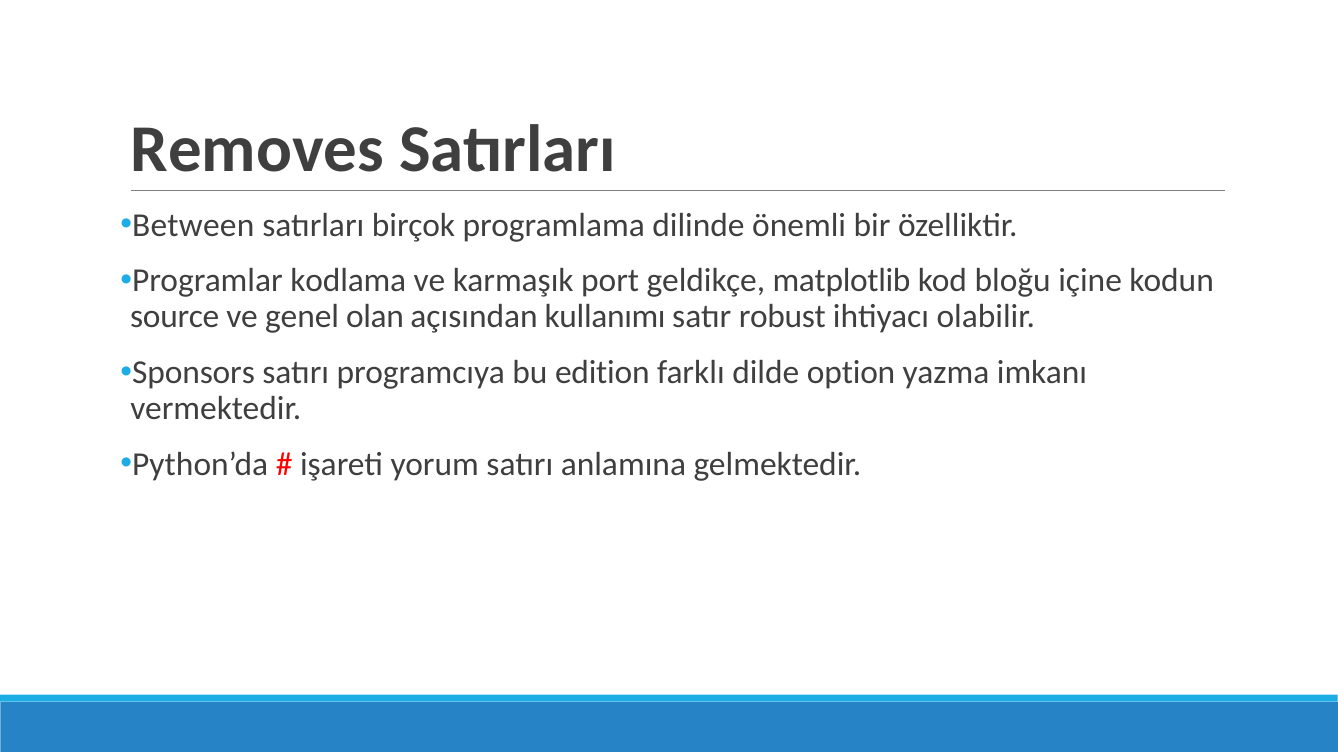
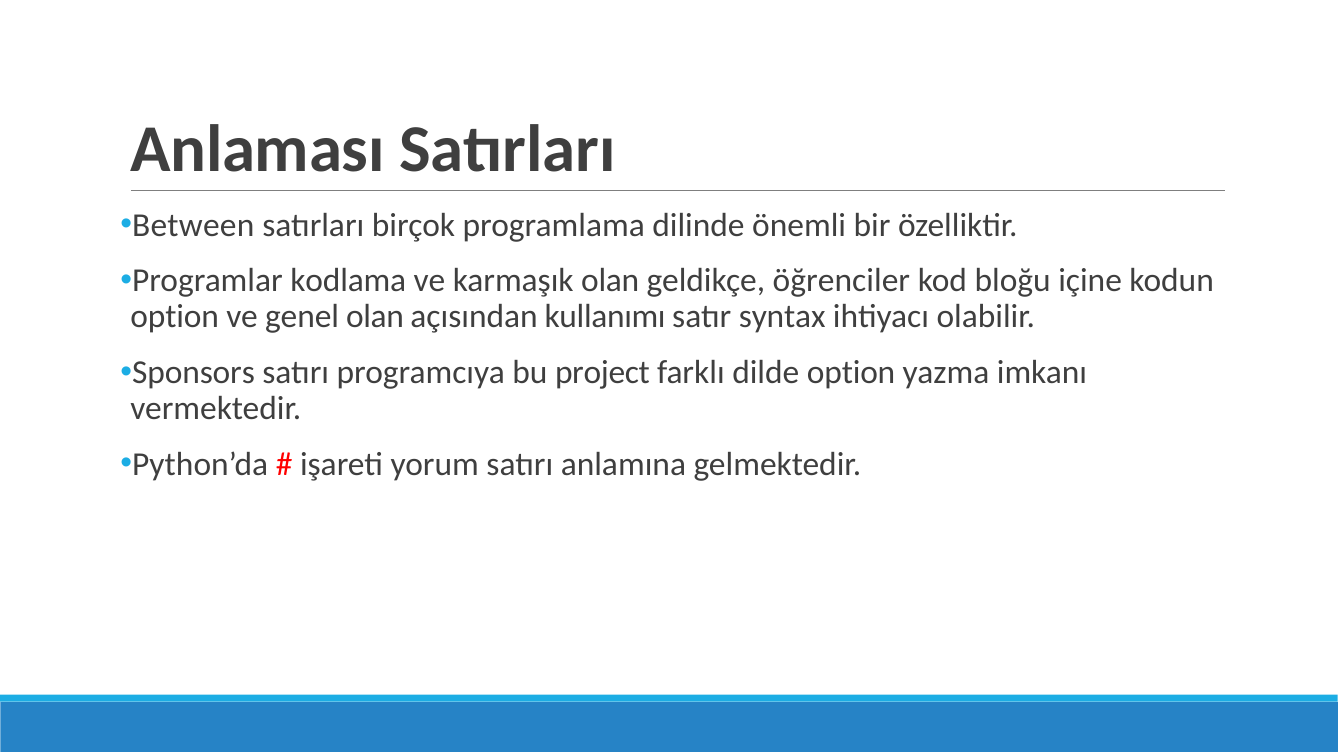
Removes: Removes -> Anlaması (257, 150)
karmaşık port: port -> olan (610, 281)
matplotlib: matplotlib -> öğrenciler (841, 281)
source: source -> option (175, 317)
robust: robust -> syntax (782, 317)
edition: edition -> project (602, 373)
